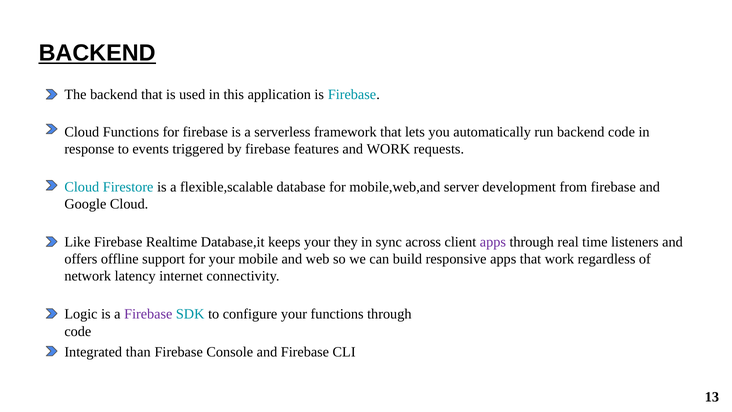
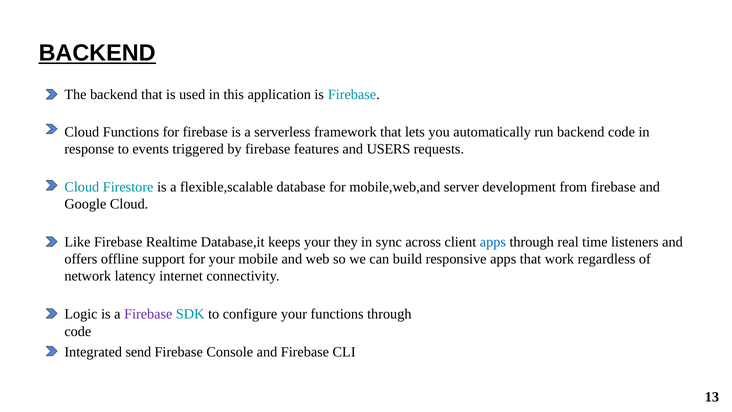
and WORK: WORK -> USERS (389, 149)
apps colour: purple -> blue (493, 242)
than: than -> send (138, 352)
